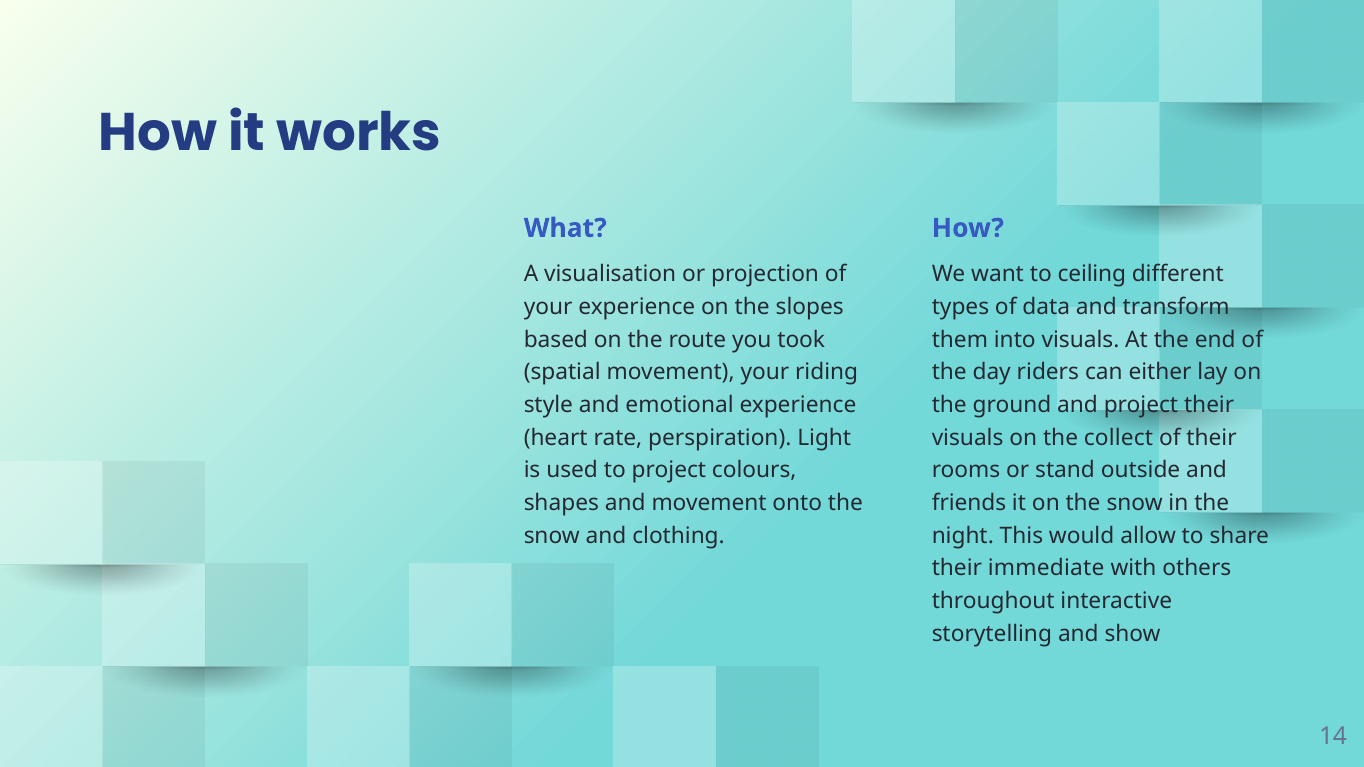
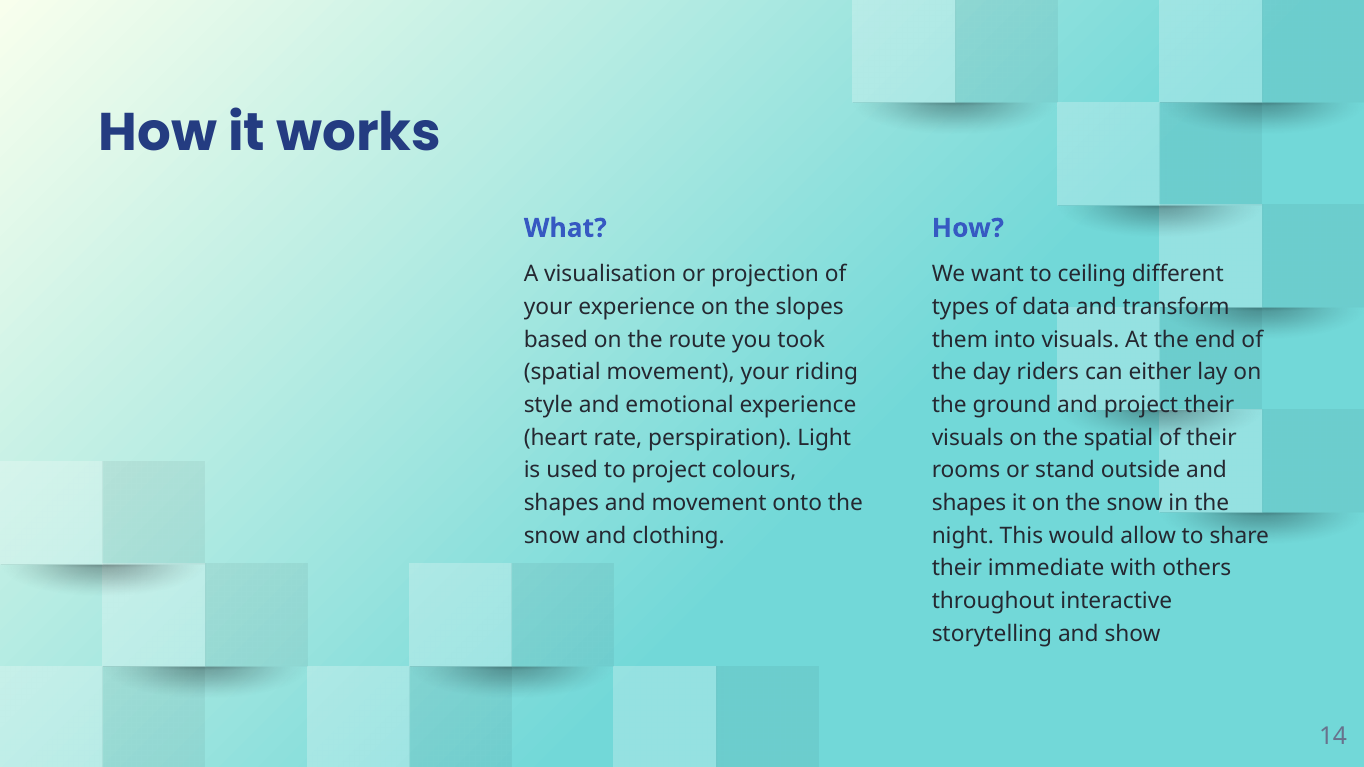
the collect: collect -> spatial (1119, 438)
friends: friends -> shapes (969, 503)
